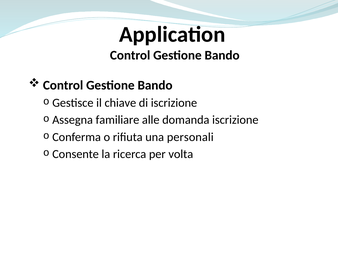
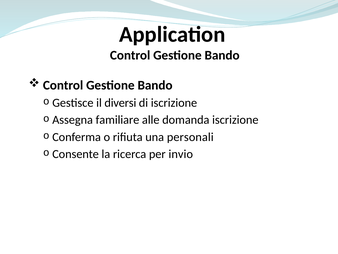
chiave: chiave -> diversi (120, 103)
volta: volta -> invio (181, 154)
